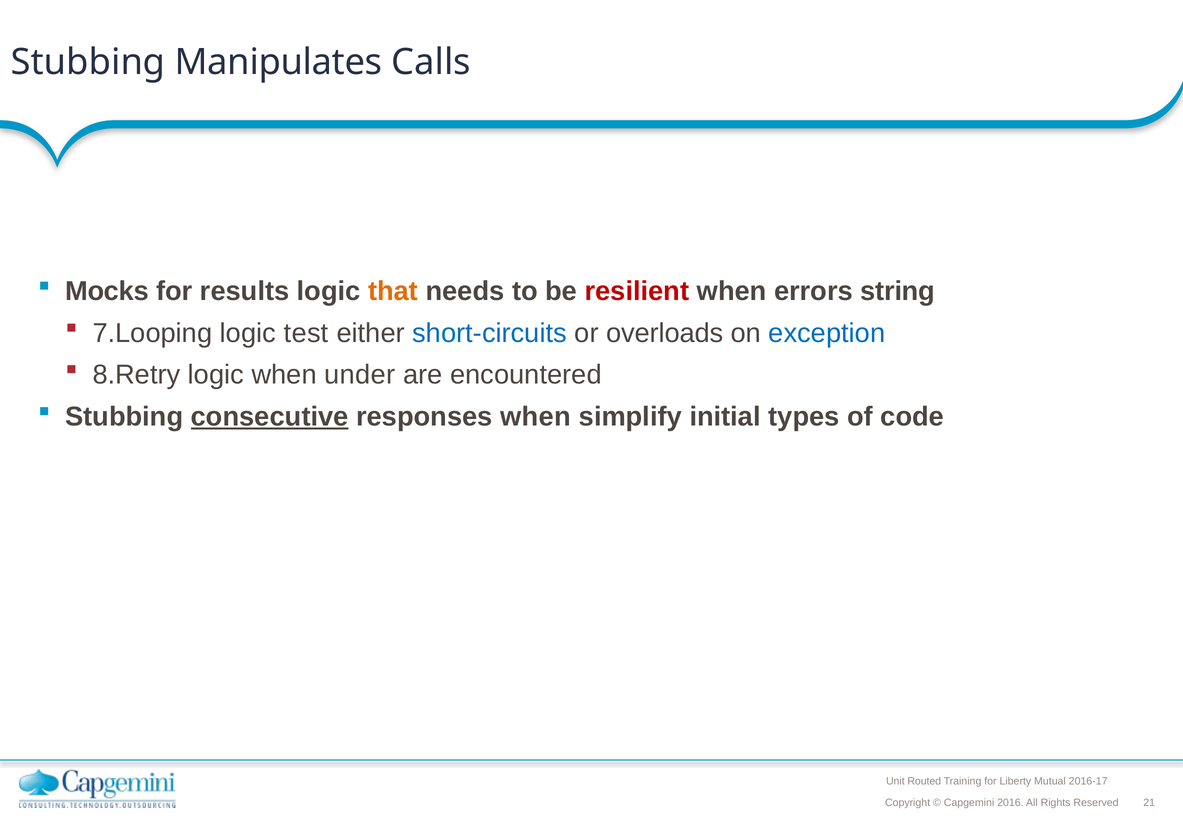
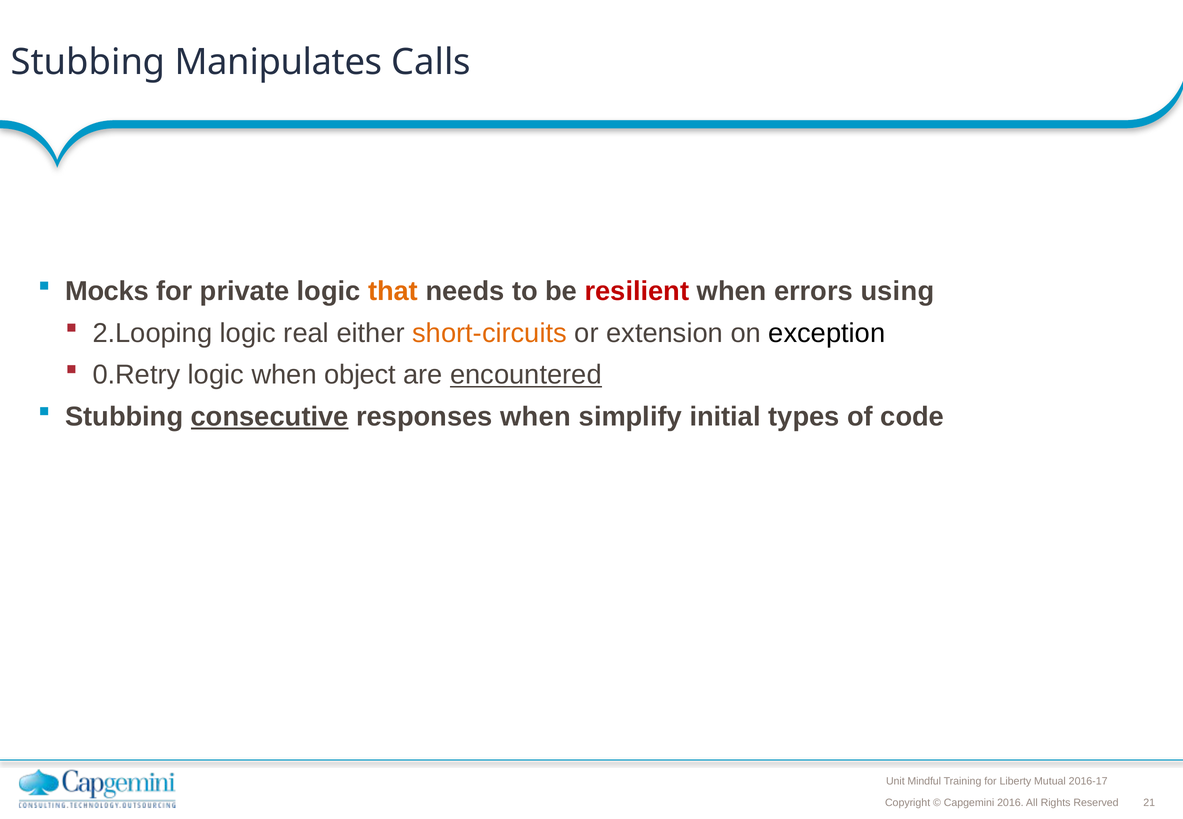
results: results -> private (245, 291)
string: string -> using (897, 291)
7.Looping: 7.Looping -> 2.Looping (152, 333)
test: test -> real (306, 333)
short-circuits colour: blue -> orange (490, 333)
overloads: overloads -> extension (665, 333)
exception colour: blue -> black (827, 333)
8.Retry: 8.Retry -> 0.Retry (136, 375)
under: under -> object (360, 375)
encountered underline: none -> present (526, 375)
Routed: Routed -> Mindful (924, 781)
